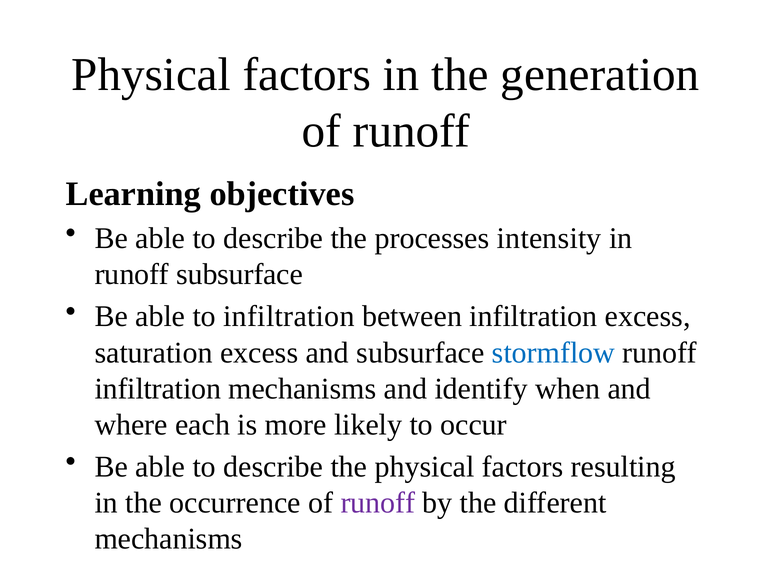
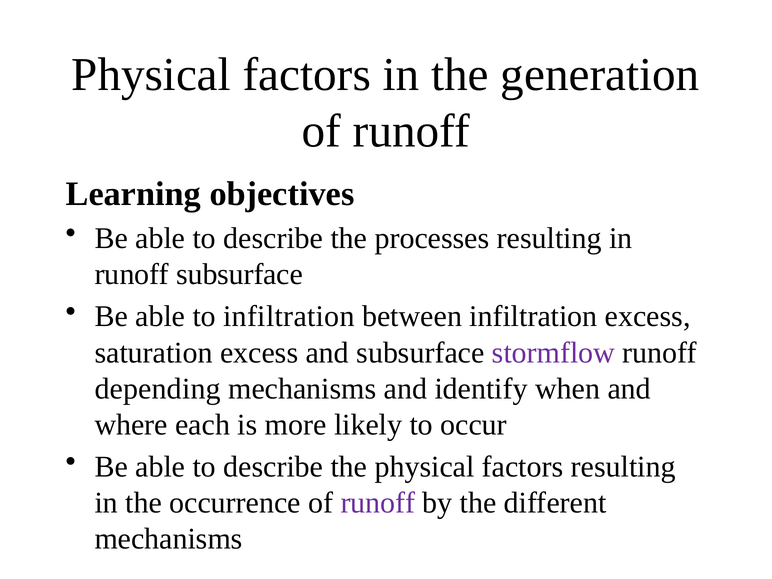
processes intensity: intensity -> resulting (549, 238)
stormflow colour: blue -> purple (553, 353)
infiltration: infiltration -> depending (158, 389)
